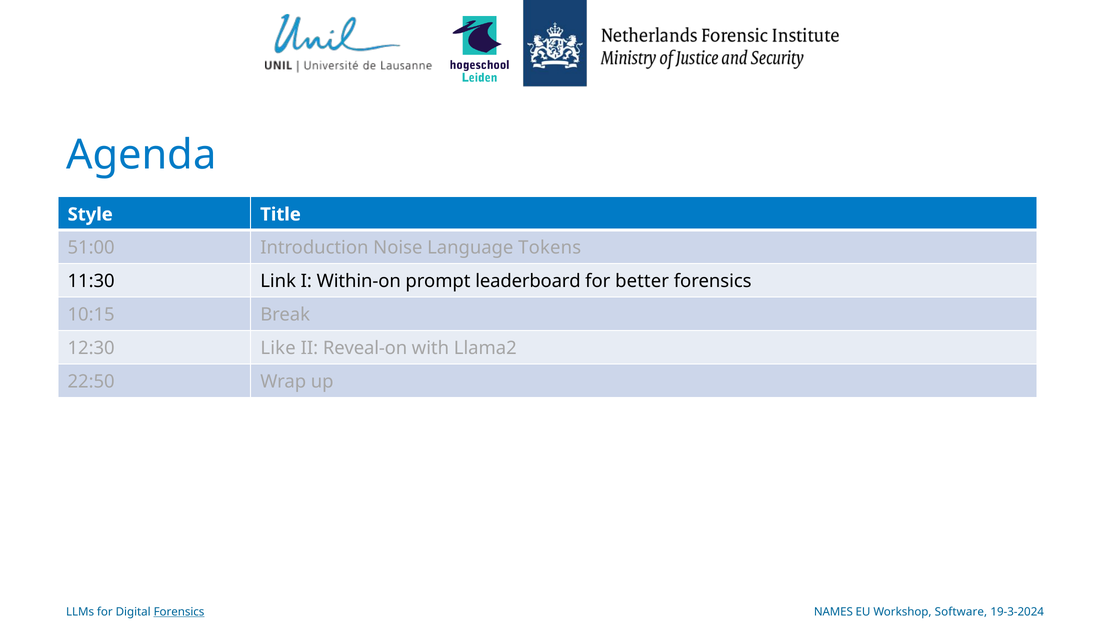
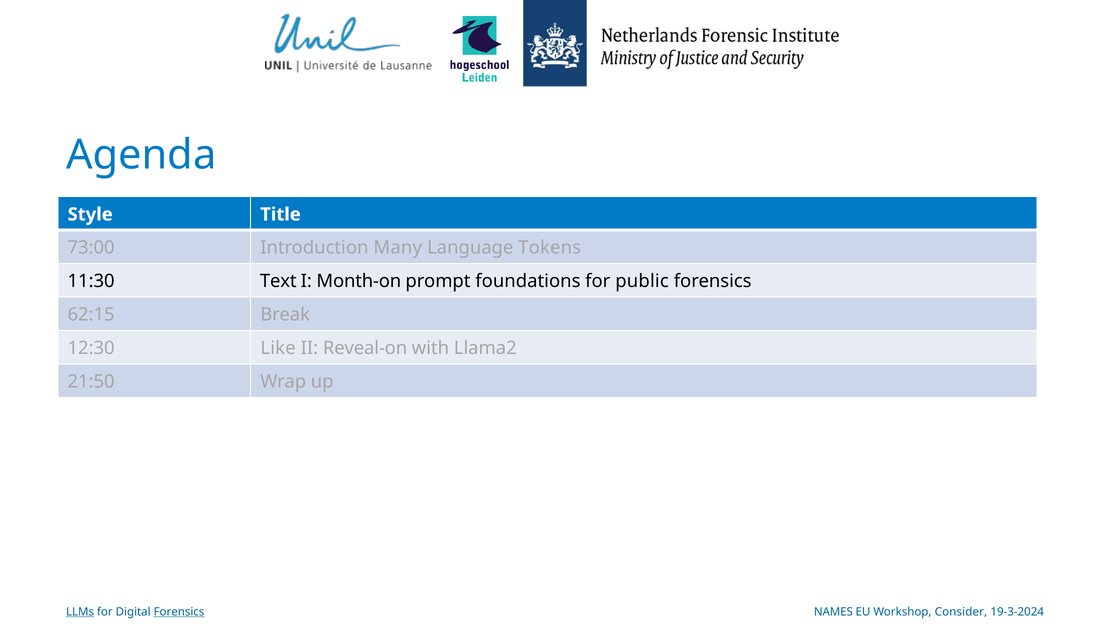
51:00: 51:00 -> 73:00 (91, 248)
Noise: Noise -> Many (398, 248)
Link: Link -> Text (278, 282)
Within-on: Within-on -> Month-on (359, 282)
leaderboard: leaderboard -> foundations (528, 282)
better: better -> public (642, 282)
10:15: 10:15 -> 62:15 (91, 315)
22:50: 22:50 -> 21:50 (91, 382)
LLMs underline: none -> present (80, 612)
Software: Software -> Consider (961, 612)
